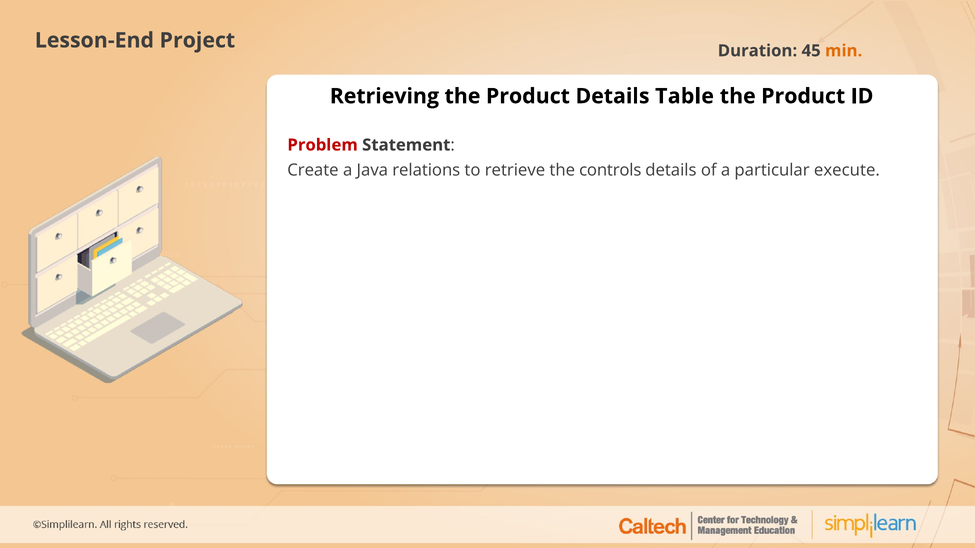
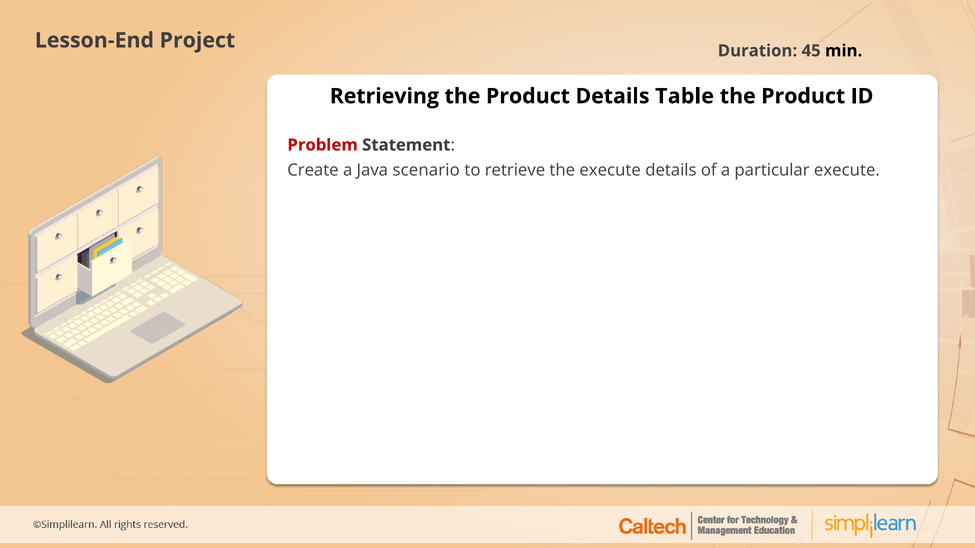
min colour: orange -> black (844, 51)
relations: relations -> scenario (426, 171)
the controls: controls -> execute (610, 171)
